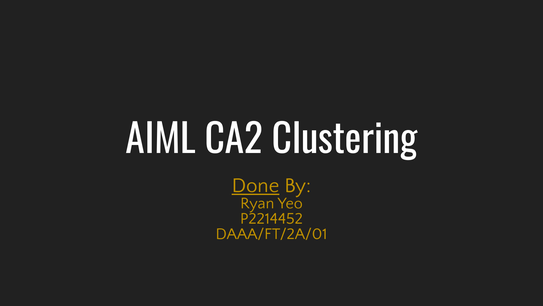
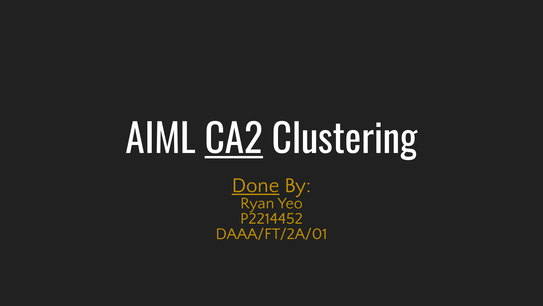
CA2 underline: none -> present (234, 140)
